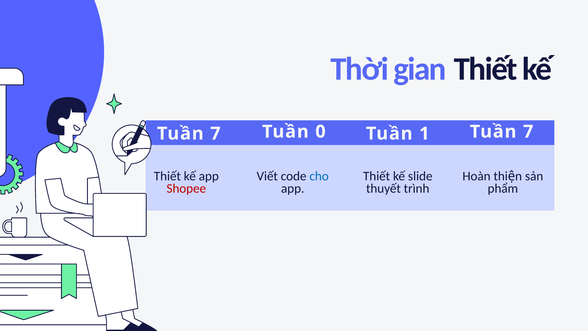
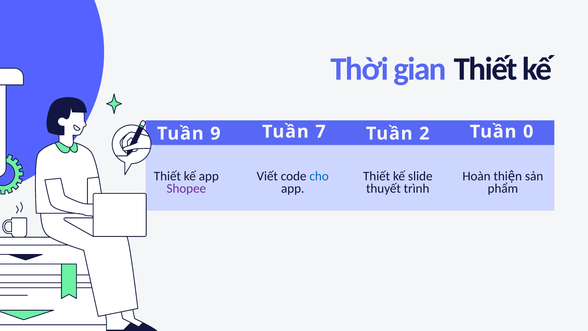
0: 0 -> 7 (320, 132)
7: 7 -> 0 (528, 132)
7: 7 -> 9 (215, 134)
1: 1 -> 2 (424, 134)
Shopee colour: red -> purple (186, 189)
